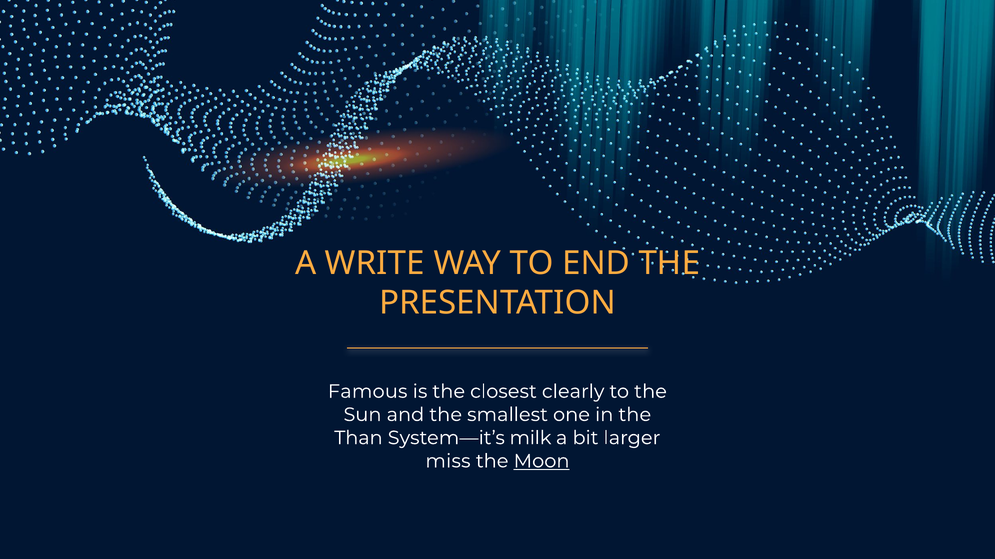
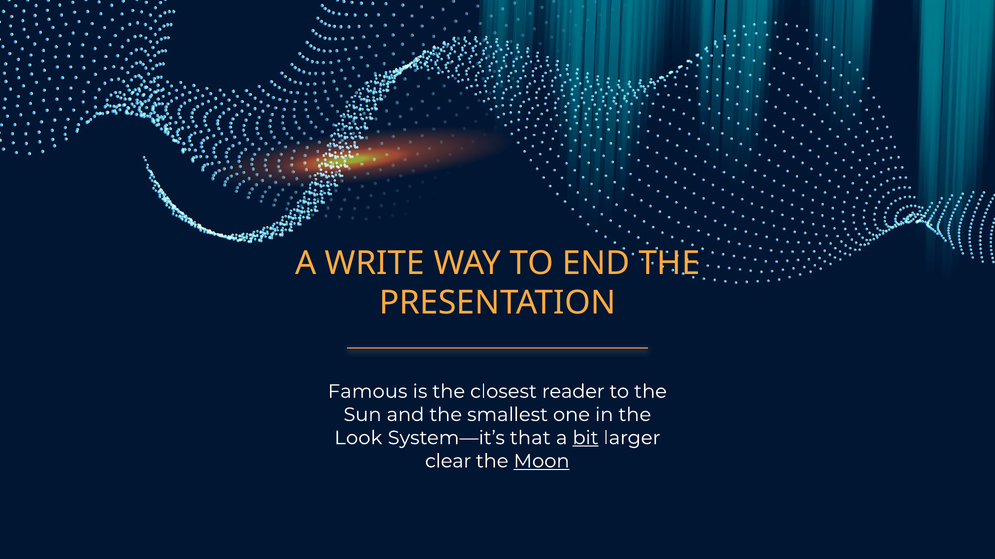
clearly: clearly -> reader (573, 392)
Than: Than -> Look (358, 438)
milk: milk -> that (530, 438)
bit underline: none -> present (585, 438)
miss: miss -> clear (448, 462)
